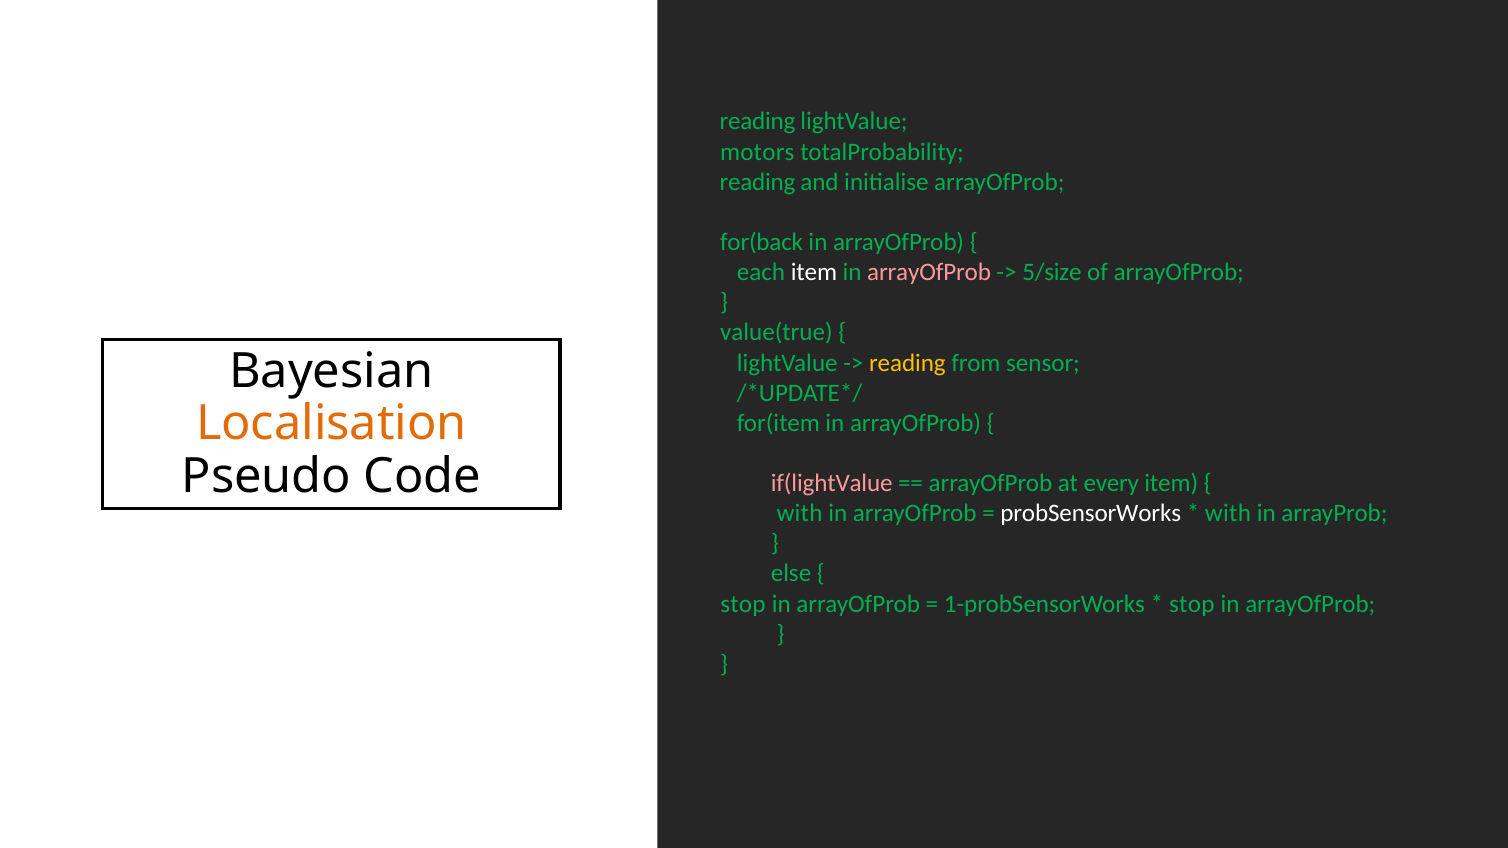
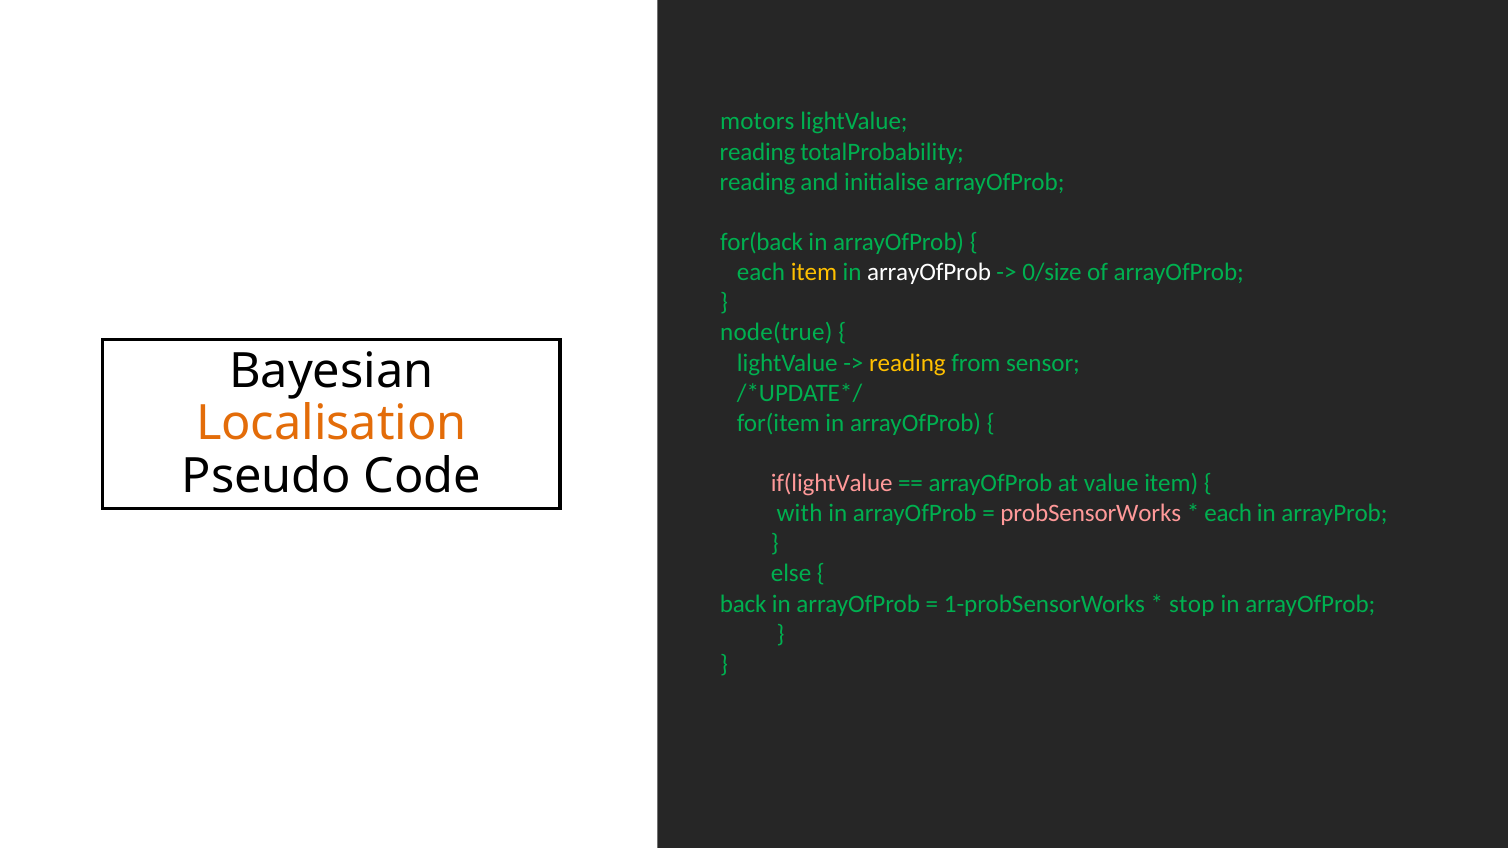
reading: reading -> motors (757, 122)
motors: motors -> reading (758, 152)
item colour: white -> yellow (814, 272)
arrayOfProb colour: pink -> white (929, 272)
5/size: 5/size -> 0/size (1052, 272)
value(true: value(true -> node(true (776, 333)
every: every -> value (1111, 483)
probSensorWorks colour: white -> pink (1091, 514)
with: with -> each (1228, 514)
stop: stop -> back (743, 604)
